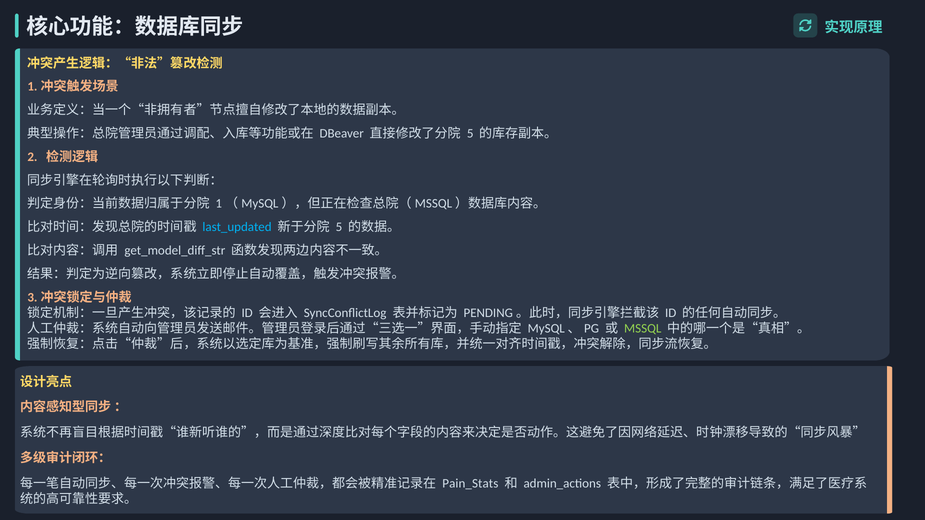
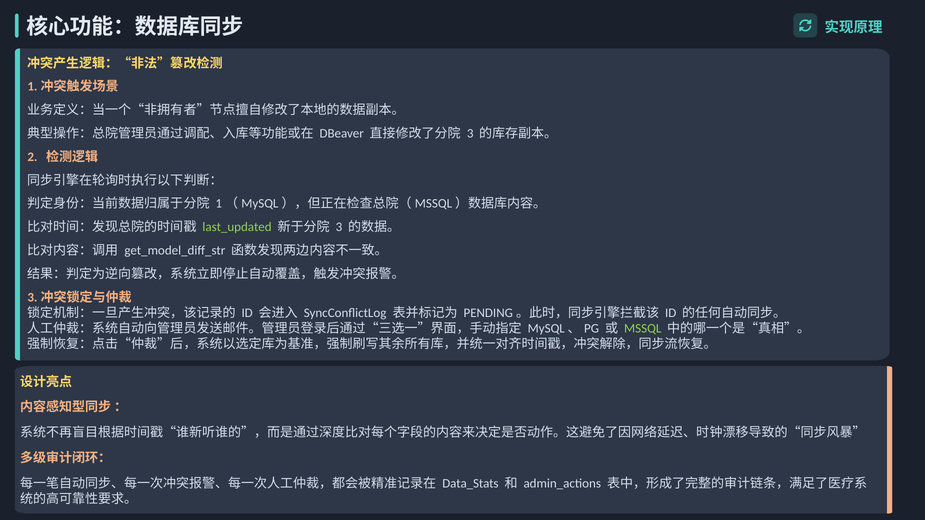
5: 5 -> 3 (470, 134)
last_updated colour: light blue -> light green (237, 227)
5: 5 -> 3 (339, 227)
Pain_Stats: Pain_Stats -> Data_Stats (470, 484)
